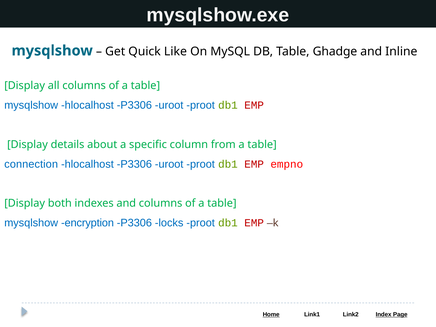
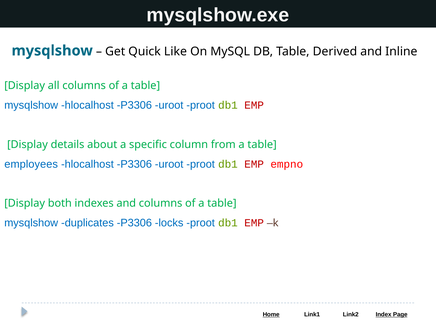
Ghadge: Ghadge -> Derived (335, 51)
connection: connection -> employees (31, 164)
encryption: encryption -> duplicates (87, 223)
